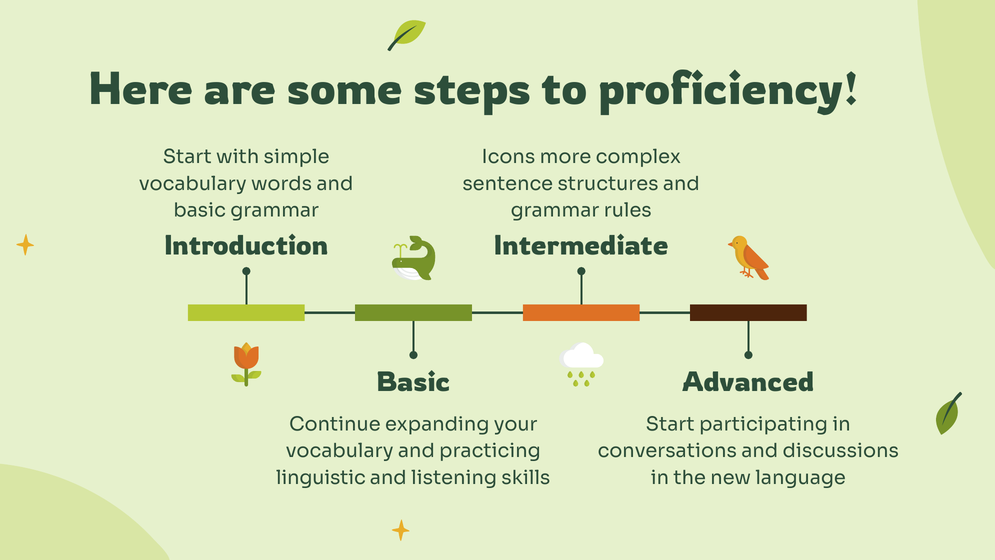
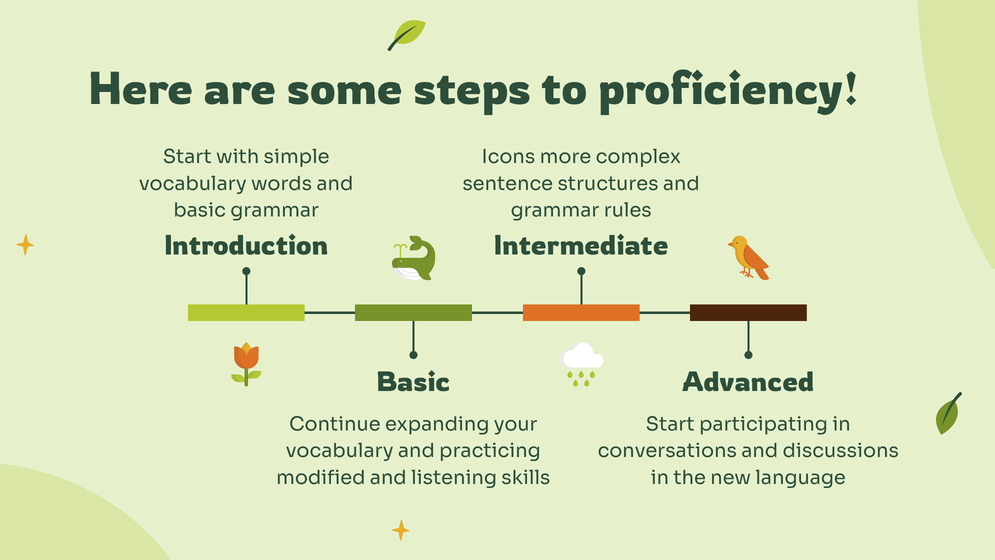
linguistic: linguistic -> modified (321, 477)
